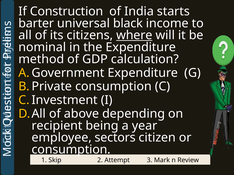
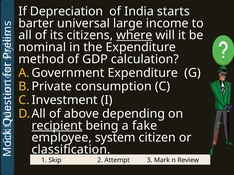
Construction: Construction -> Depreciation (67, 11)
black: black -> large (128, 23)
recipient underline: none -> present (57, 126)
year: year -> fake (145, 126)
sectors: sectors -> system (115, 138)
consumption: consumption -> classification (71, 150)
